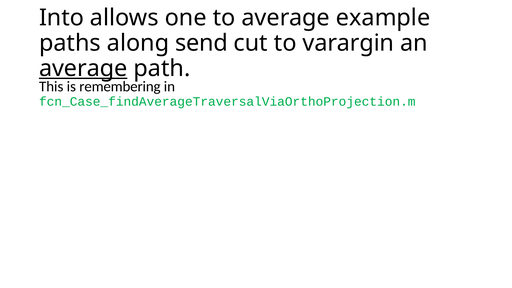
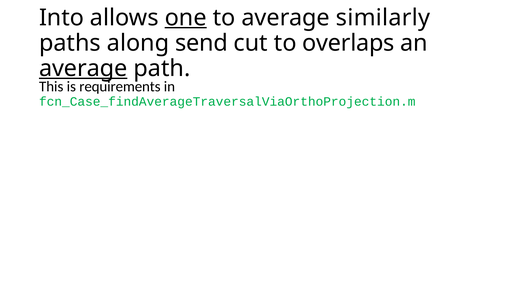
one underline: none -> present (186, 18)
example: example -> similarly (383, 18)
varargin: varargin -> overlaps (348, 43)
remembering: remembering -> requirements (120, 87)
